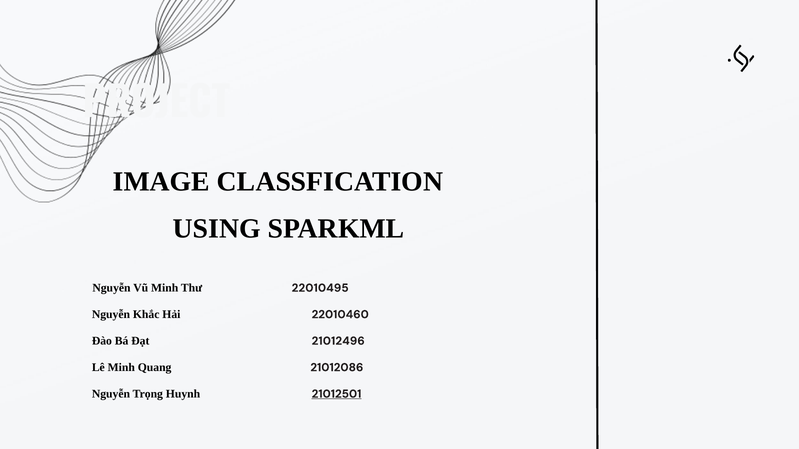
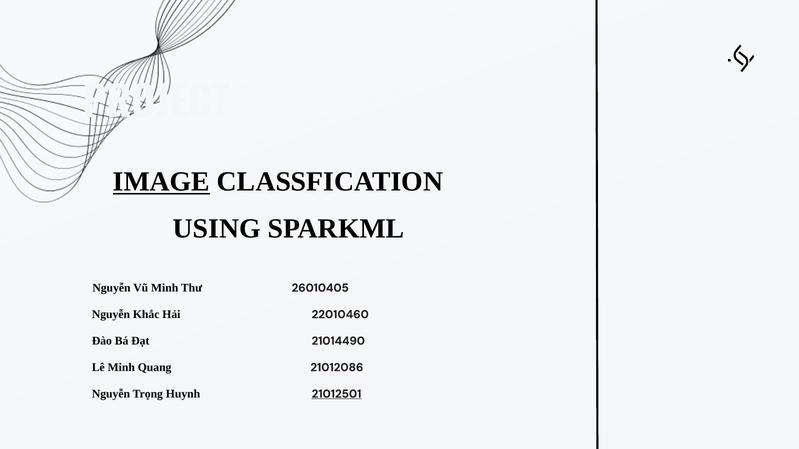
IMAGE underline: none -> present (161, 182)
22010495: 22010495 -> 26010405 (320, 288)
21012496: 21012496 -> 21014490 (338, 341)
